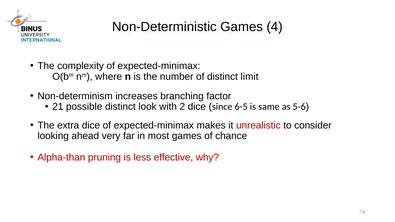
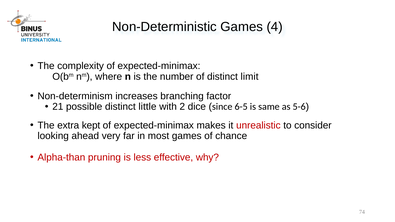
look: look -> little (147, 107)
extra dice: dice -> kept (91, 125)
